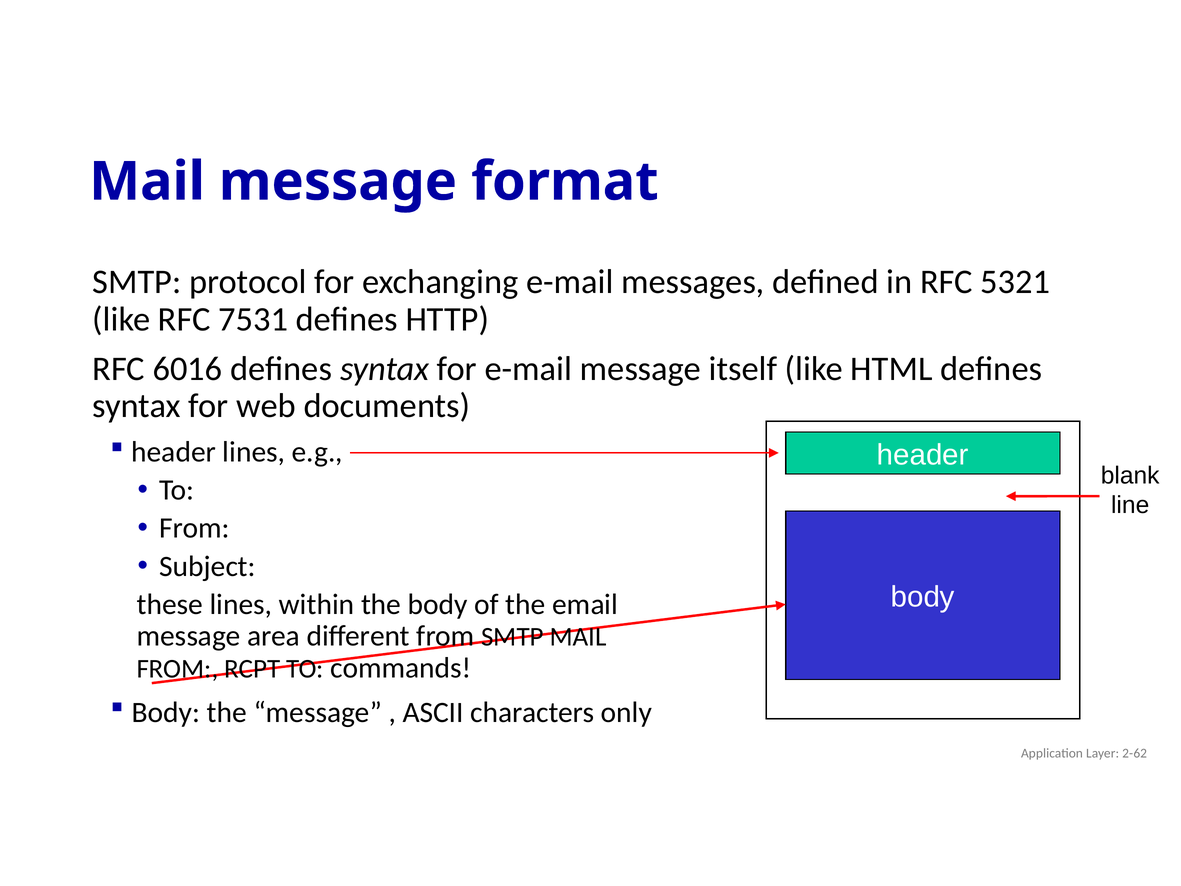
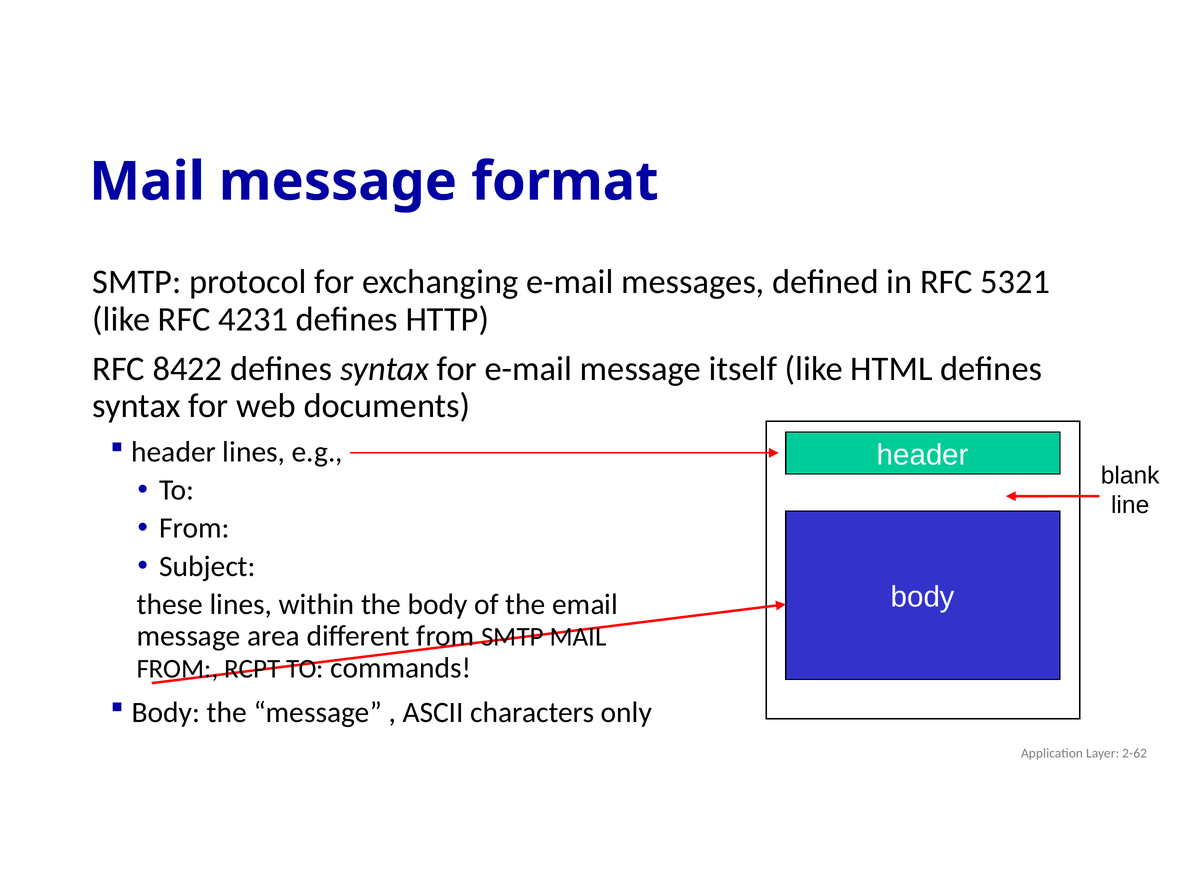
7531: 7531 -> 4231 (253, 319)
6016: 6016 -> 8422 (187, 369)
